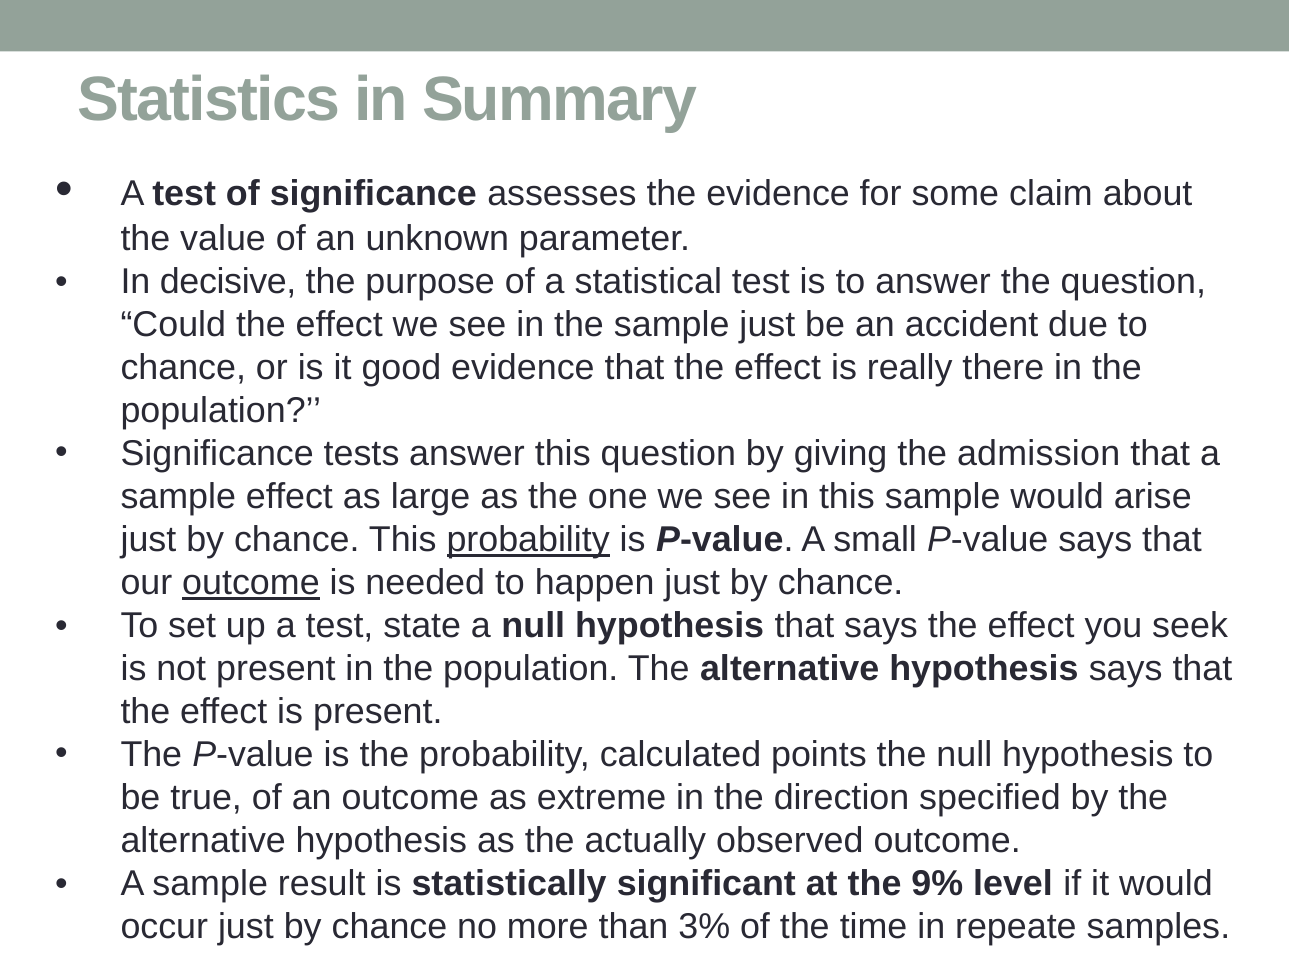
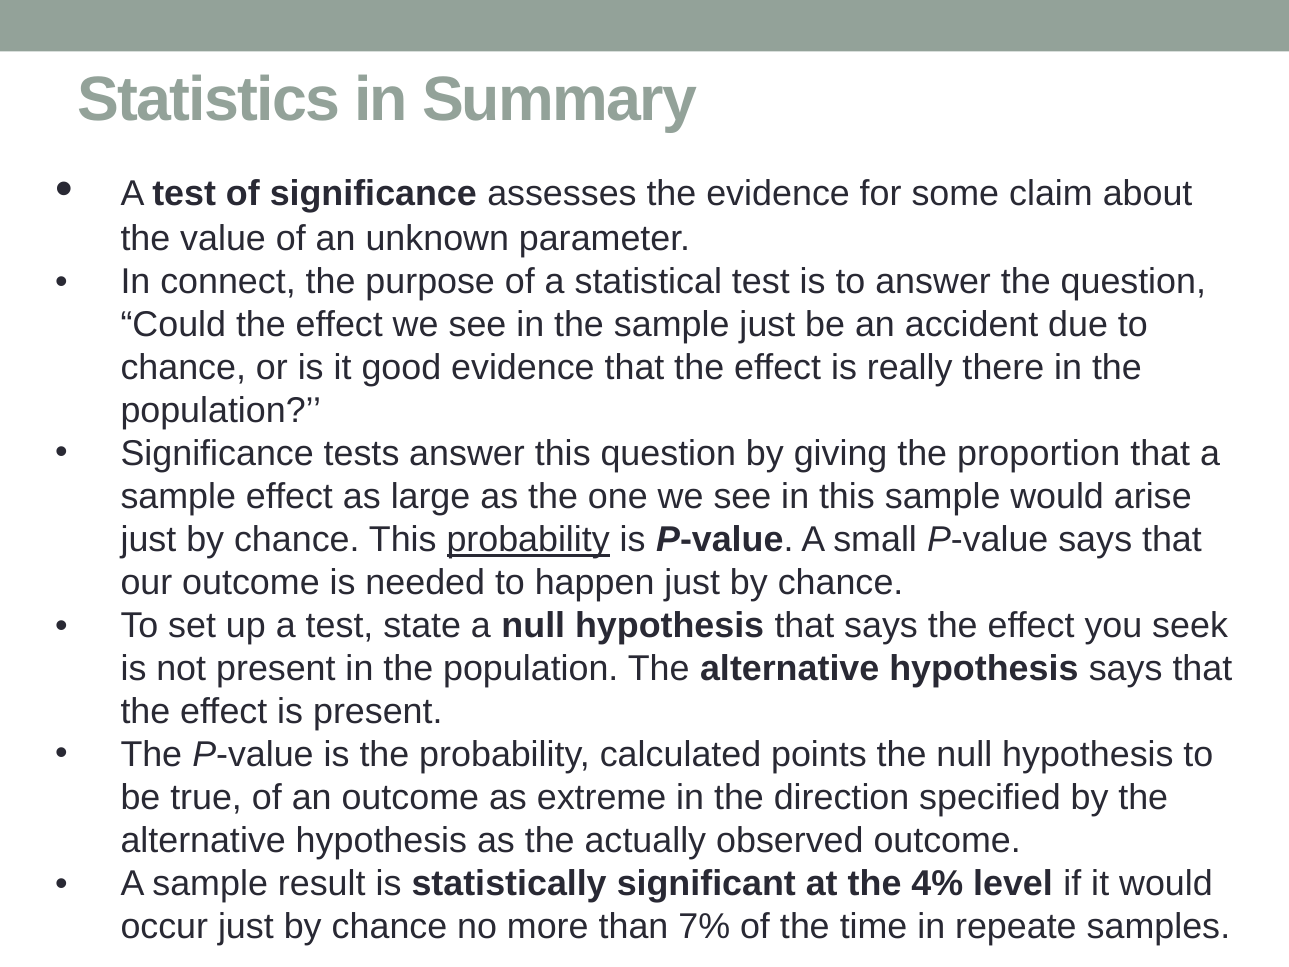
decisive: decisive -> connect (228, 282)
admission: admission -> proportion (1039, 454)
outcome underline: present -> none (251, 583)
9%: 9% -> 4% (937, 884)
3%: 3% -> 7% (704, 927)
